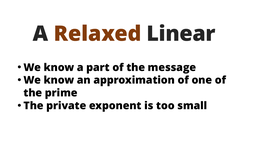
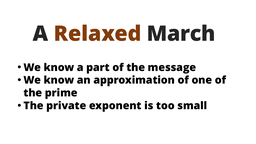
Linear: Linear -> March (181, 34)
